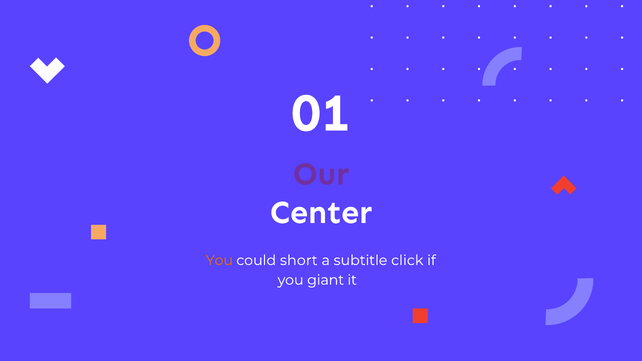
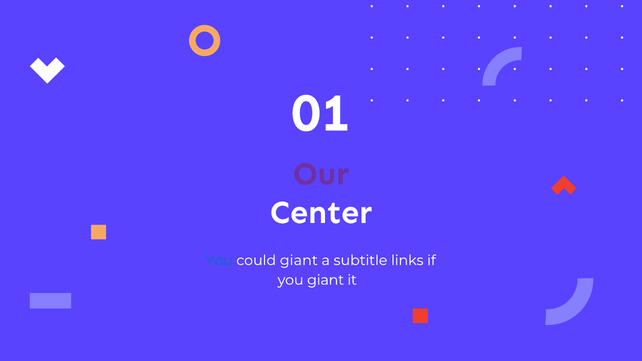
You colour: orange -> blue (219, 260)
could short: short -> giant (299, 260)
click: click -> links (407, 260)
